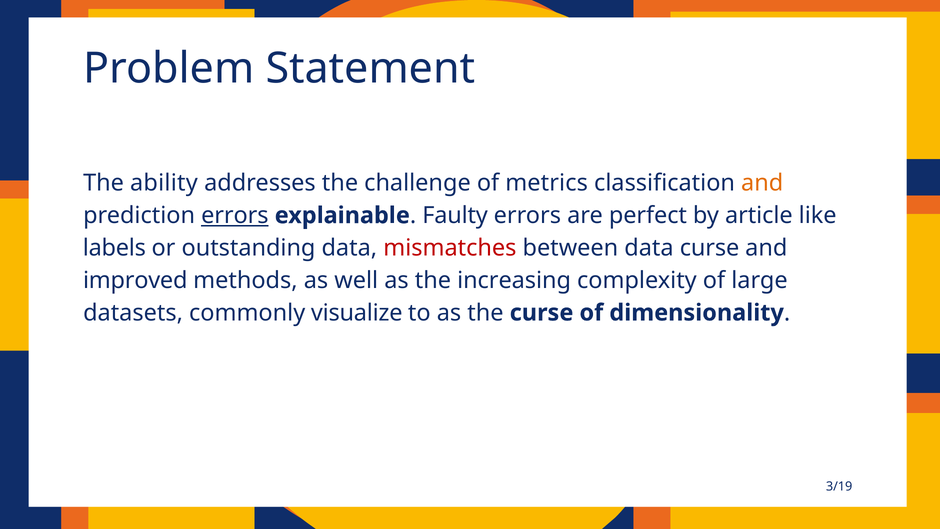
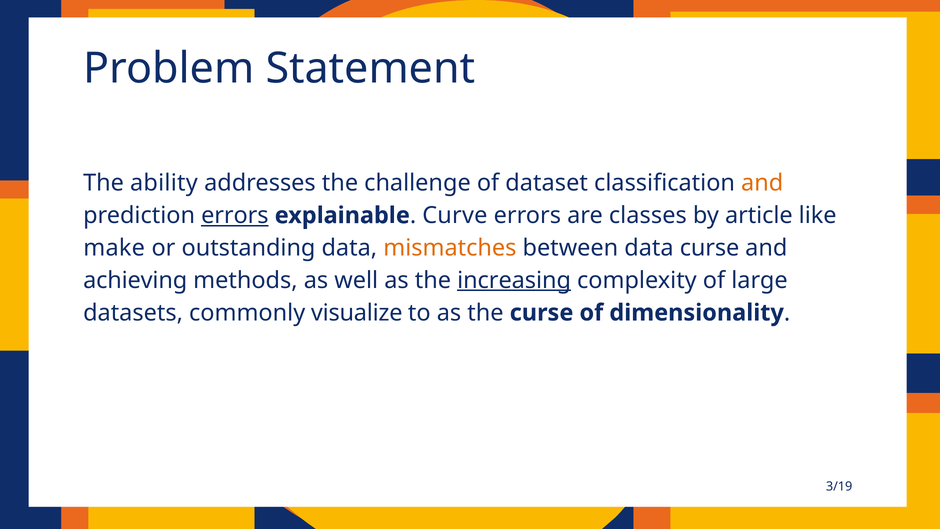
metrics: metrics -> dataset (547, 183)
Faulty: Faulty -> Curve (455, 215)
perfect: perfect -> classes (648, 215)
labels: labels -> make (114, 248)
mismatches colour: red -> orange (450, 248)
improved: improved -> achieving (135, 280)
increasing underline: none -> present (514, 280)
